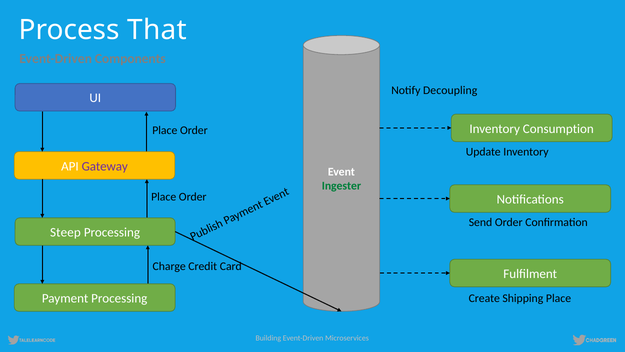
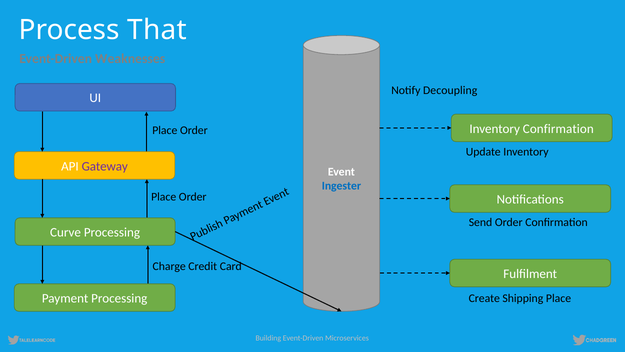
Components: Components -> Weaknesses (130, 58)
Inventory Consumption: Consumption -> Confirmation (558, 129)
Ingester colour: green -> blue (341, 186)
Steep: Steep -> Curve (65, 232)
